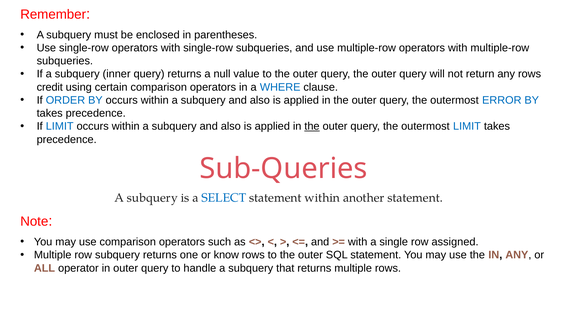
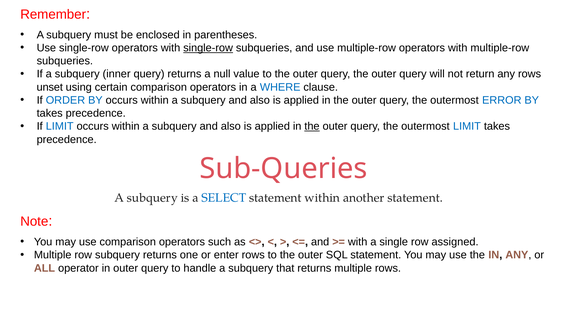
single-row underline: none -> present (208, 48)
credit: credit -> unset (50, 87)
know: know -> enter (226, 255)
